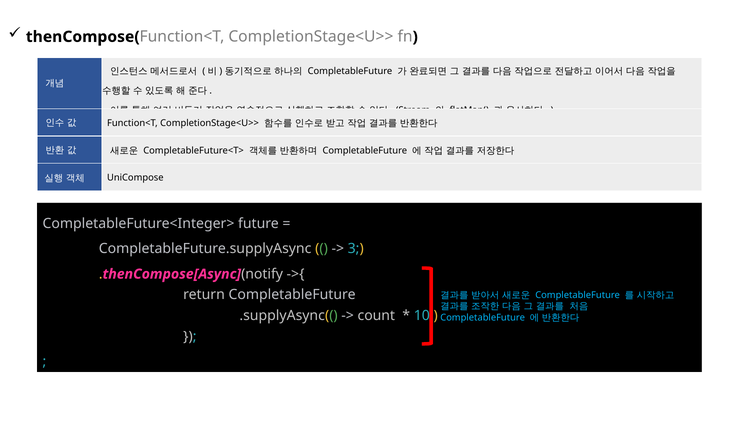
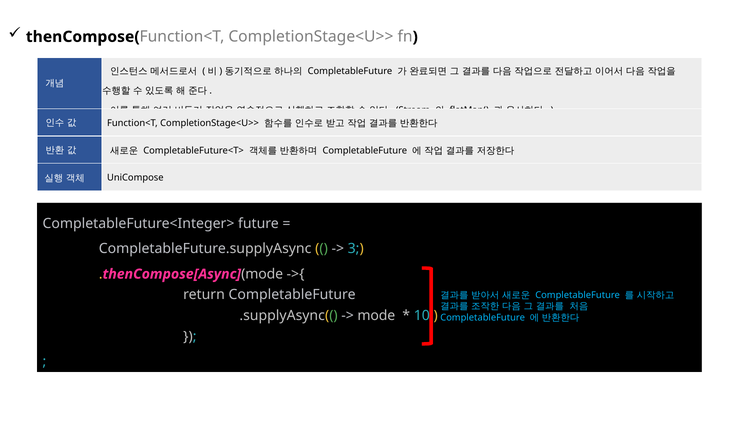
notify: notify -> mode (262, 274)
count: count -> mode (376, 315)
